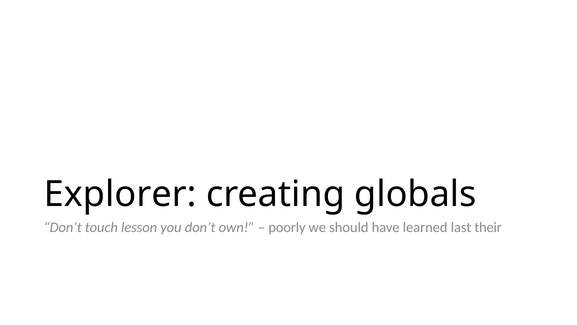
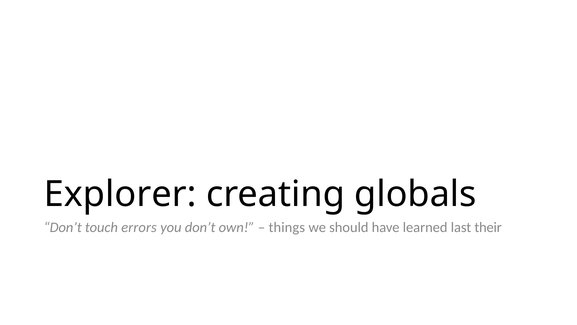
lesson: lesson -> errors (139, 227)
poorly: poorly -> things (287, 227)
